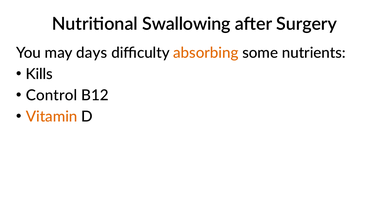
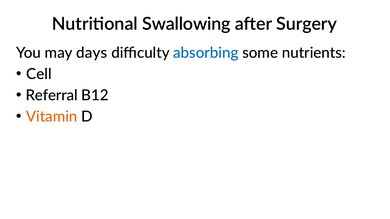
absorbing colour: orange -> blue (206, 53)
Kills: Kills -> Cell (39, 74)
Control: Control -> Referral (52, 96)
